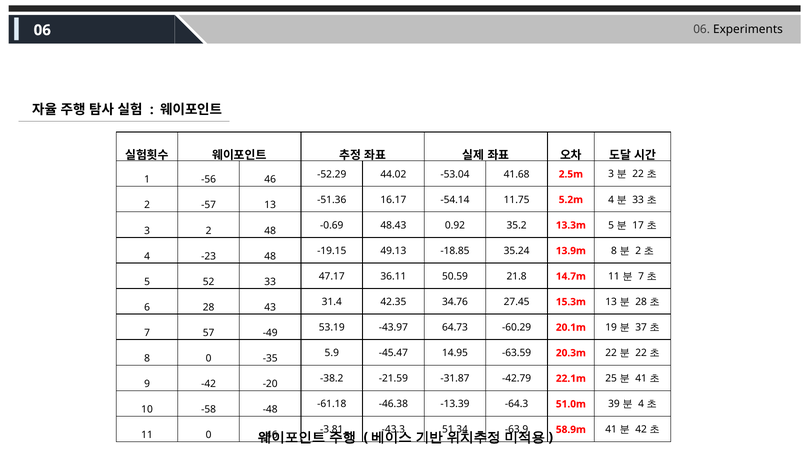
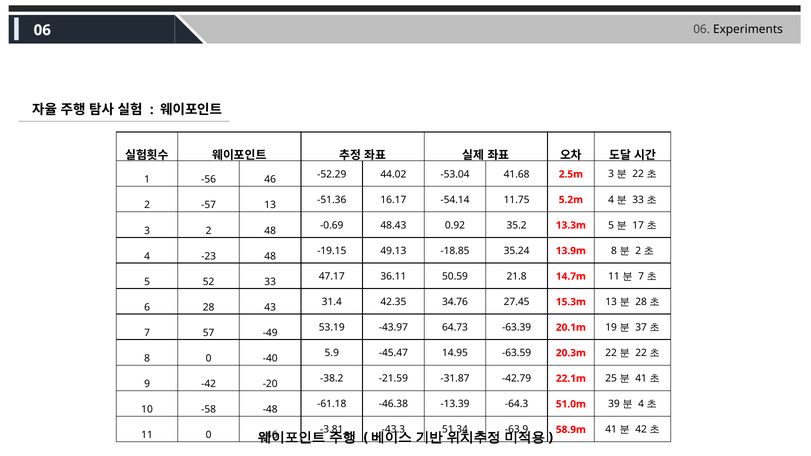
-60.29: -60.29 -> -63.39 (517, 328)
-35: -35 -> -40 (270, 359)
